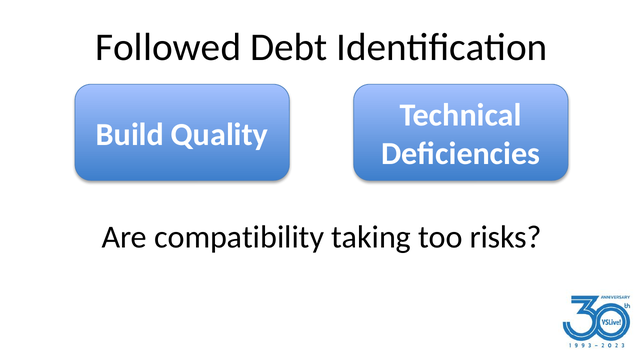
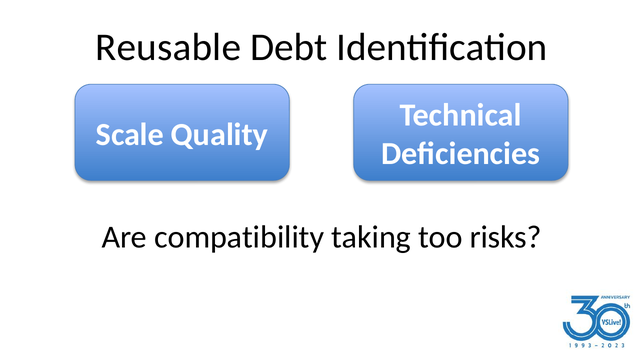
Followed: Followed -> Reusable (168, 47)
Build: Build -> Scale (130, 135)
